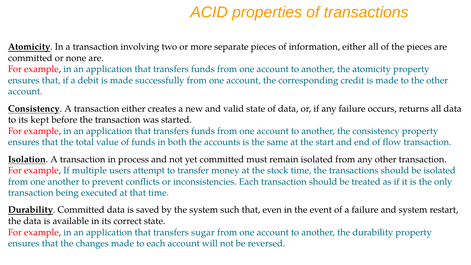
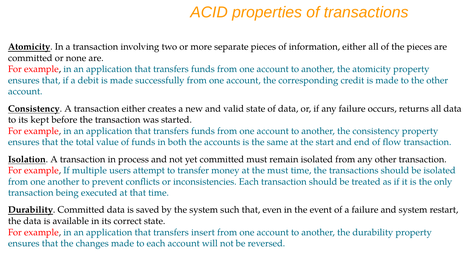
the stock: stock -> must (278, 170)
sugar: sugar -> insert (203, 232)
